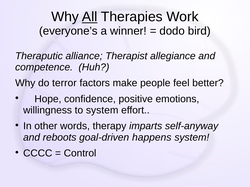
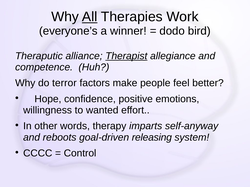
Therapist underline: none -> present (126, 56)
to system: system -> wanted (102, 111)
happens: happens -> releasing (152, 138)
